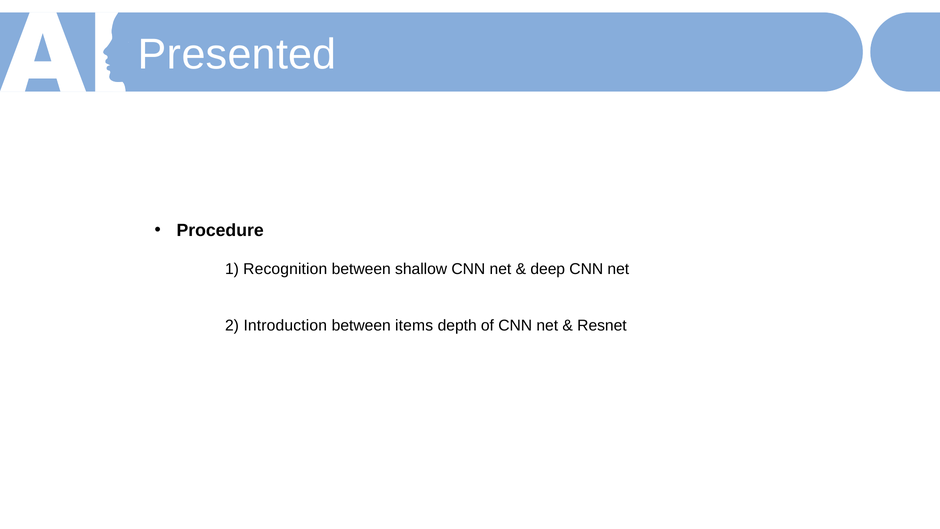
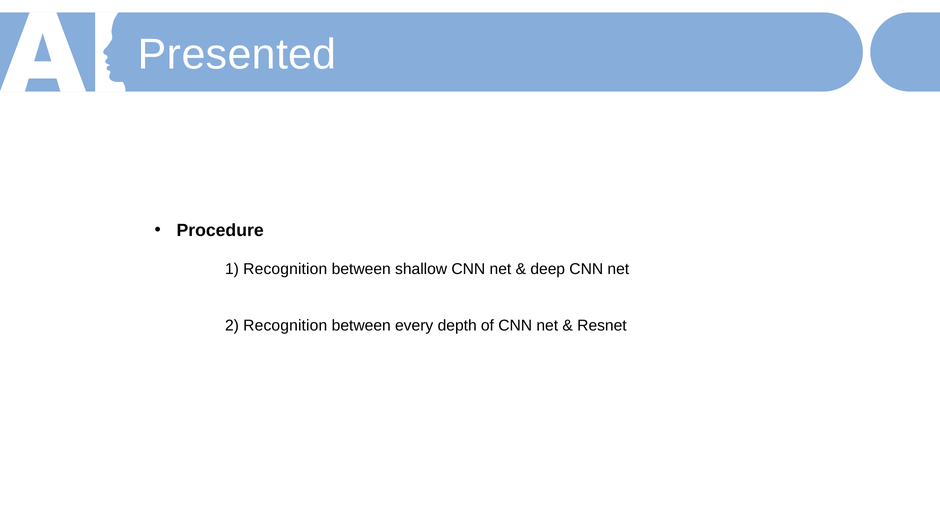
2 Introduction: Introduction -> Recognition (285, 325)
items: items -> every (414, 325)
